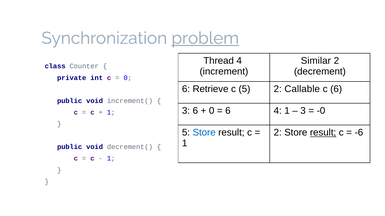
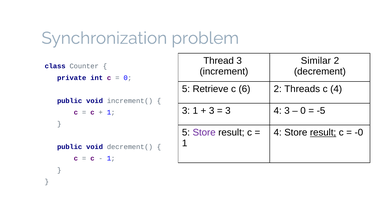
problem underline: present -> none (205, 38)
Thread 4: 4 -> 3 (239, 61)
6: 6 -> 5 (186, 89)
c 5: 5 -> 6 (244, 89)
Callable: Callable -> Threads (302, 89)
c 6: 6 -> 4 (336, 89)
3 6: 6 -> 1 (195, 111)
0: 0 -> 3 (212, 111)
6: 6 -> 3 (228, 111)
1: 1 -> 3 (287, 111)
3: 3 -> 0 (303, 111)
-0: -0 -> -5 (321, 111)
Store colour: blue -> purple (204, 133)
2: 2 -> 4 (278, 133)
-6: -6 -> -0 (359, 133)
